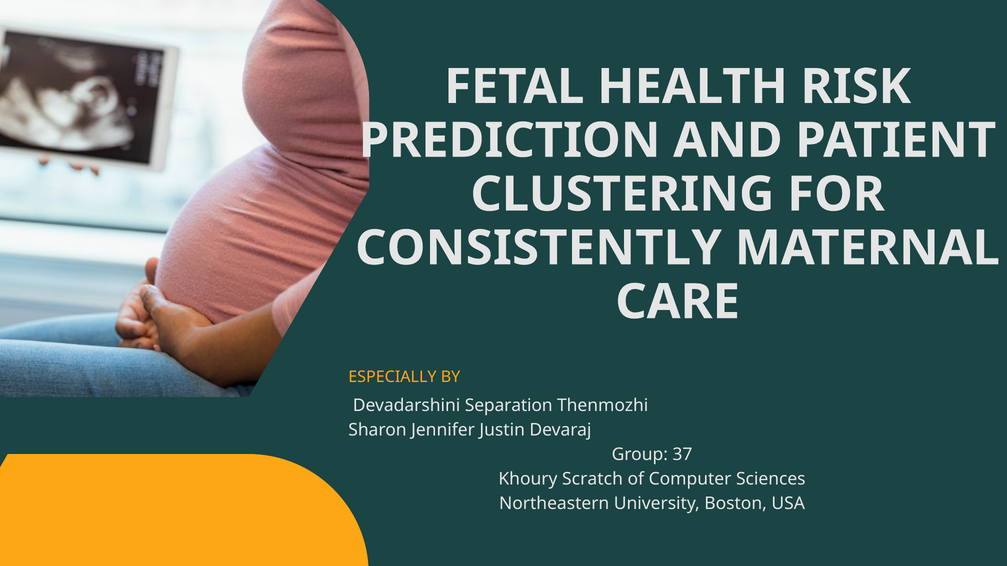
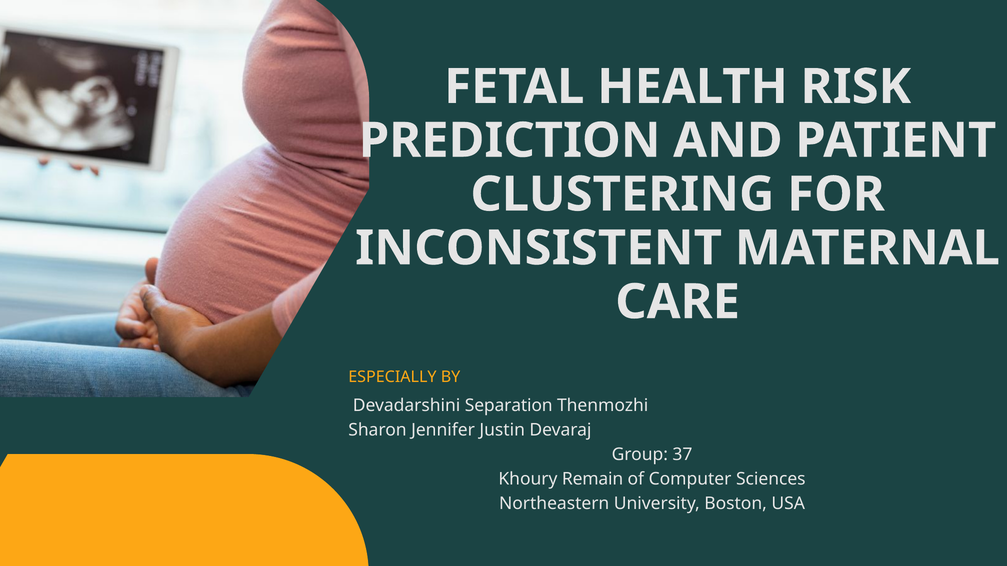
CONSISTENTLY: CONSISTENTLY -> INCONSISTENT (539, 248)
Scratch: Scratch -> Remain (593, 479)
